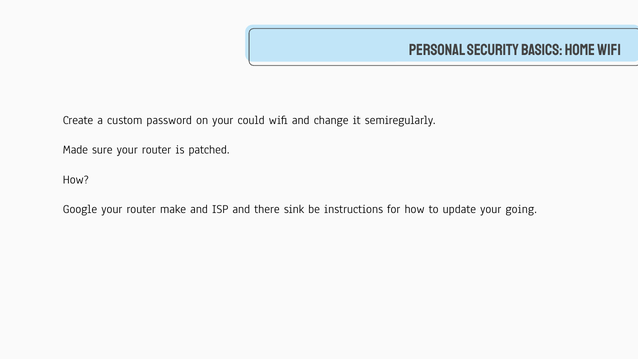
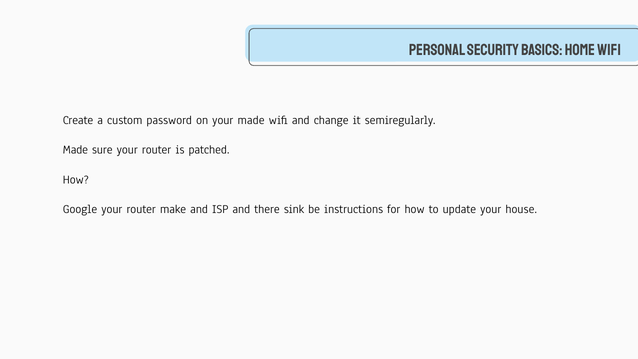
your could: could -> made (251, 120)
going: going -> house (521, 209)
